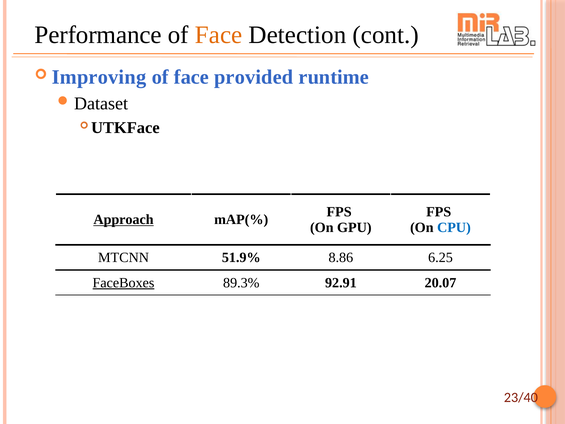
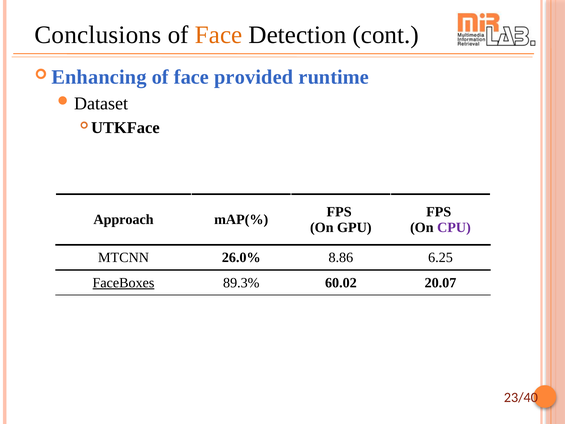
Performance: Performance -> Conclusions (98, 35)
Improving: Improving -> Enhancing (99, 77)
Approach underline: present -> none (124, 220)
CPU colour: blue -> purple (454, 227)
51.9%: 51.9% -> 26.0% (241, 257)
92.91: 92.91 -> 60.02 (341, 283)
